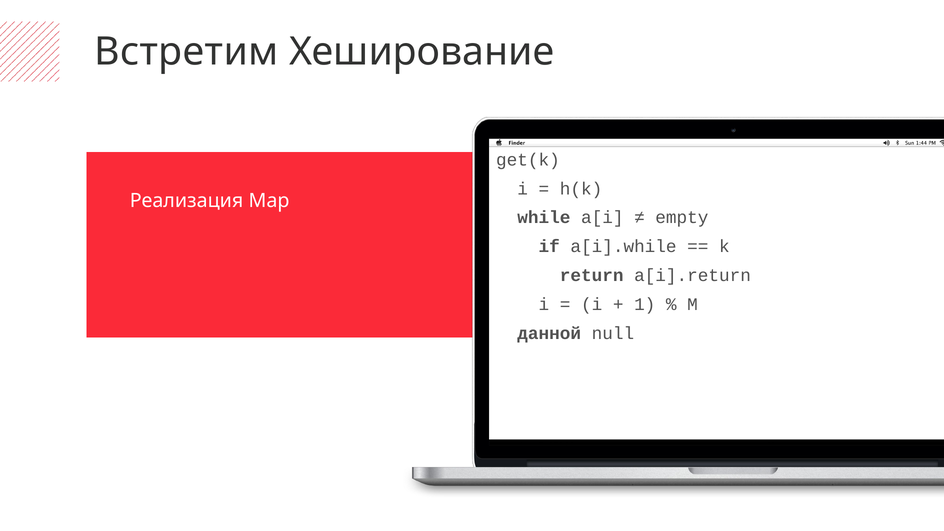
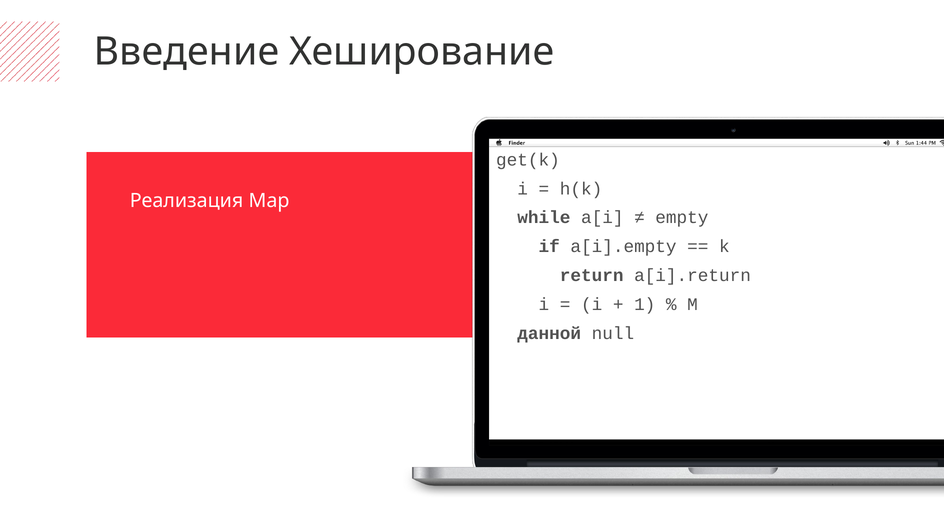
Встретим: Встретим -> Введение (186, 52)
a[i].while: a[i].while -> a[i].empty (624, 247)
